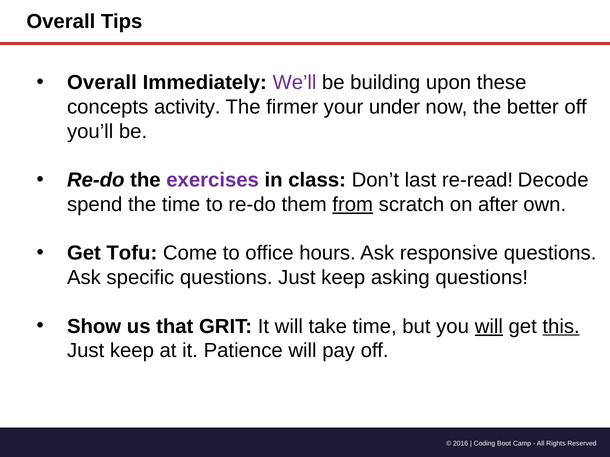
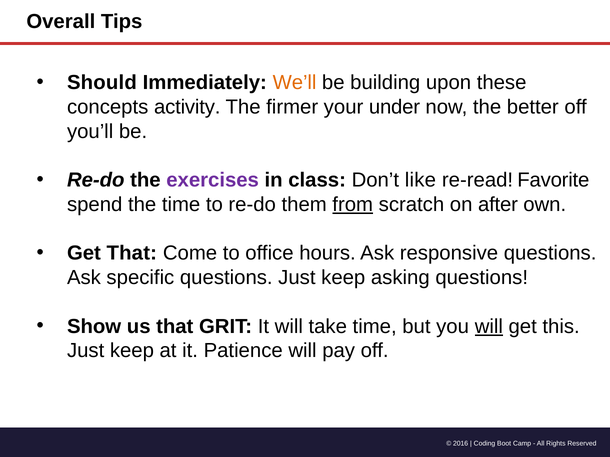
Overall: Overall -> Should (102, 83)
We’ll colour: purple -> orange (295, 83)
last: last -> like (420, 180)
Decode: Decode -> Favorite (553, 180)
Get Tofu: Tofu -> That (132, 254)
this underline: present -> none (561, 327)
